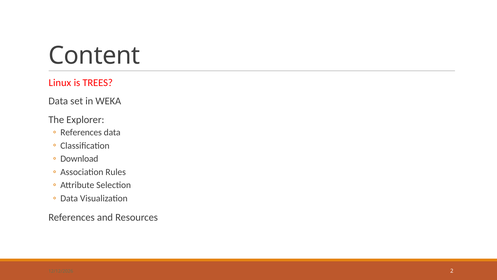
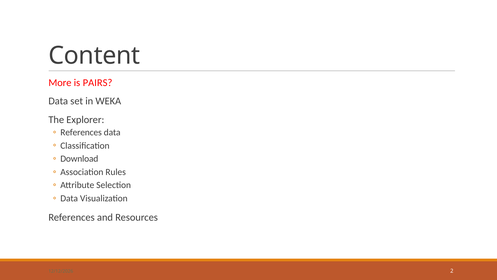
Linux: Linux -> More (60, 83)
TREES: TREES -> PAIRS (98, 83)
